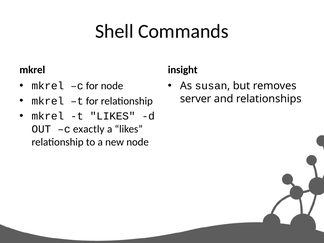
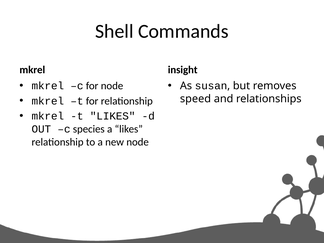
server: server -> speed (195, 99)
exactly: exactly -> species (89, 129)
